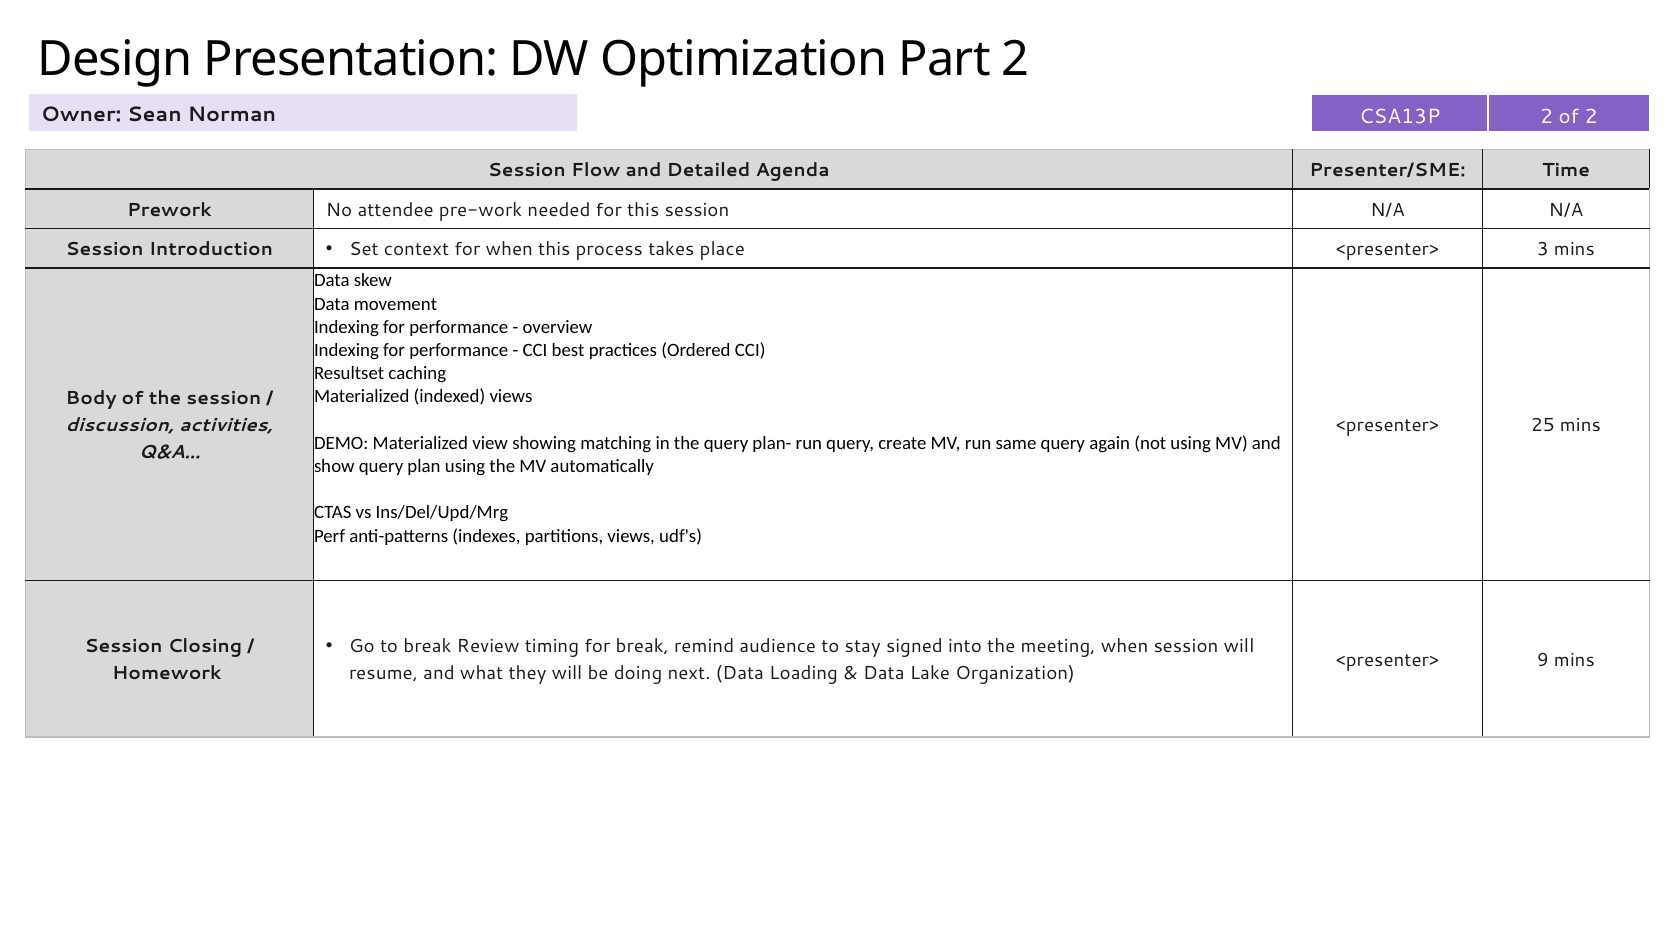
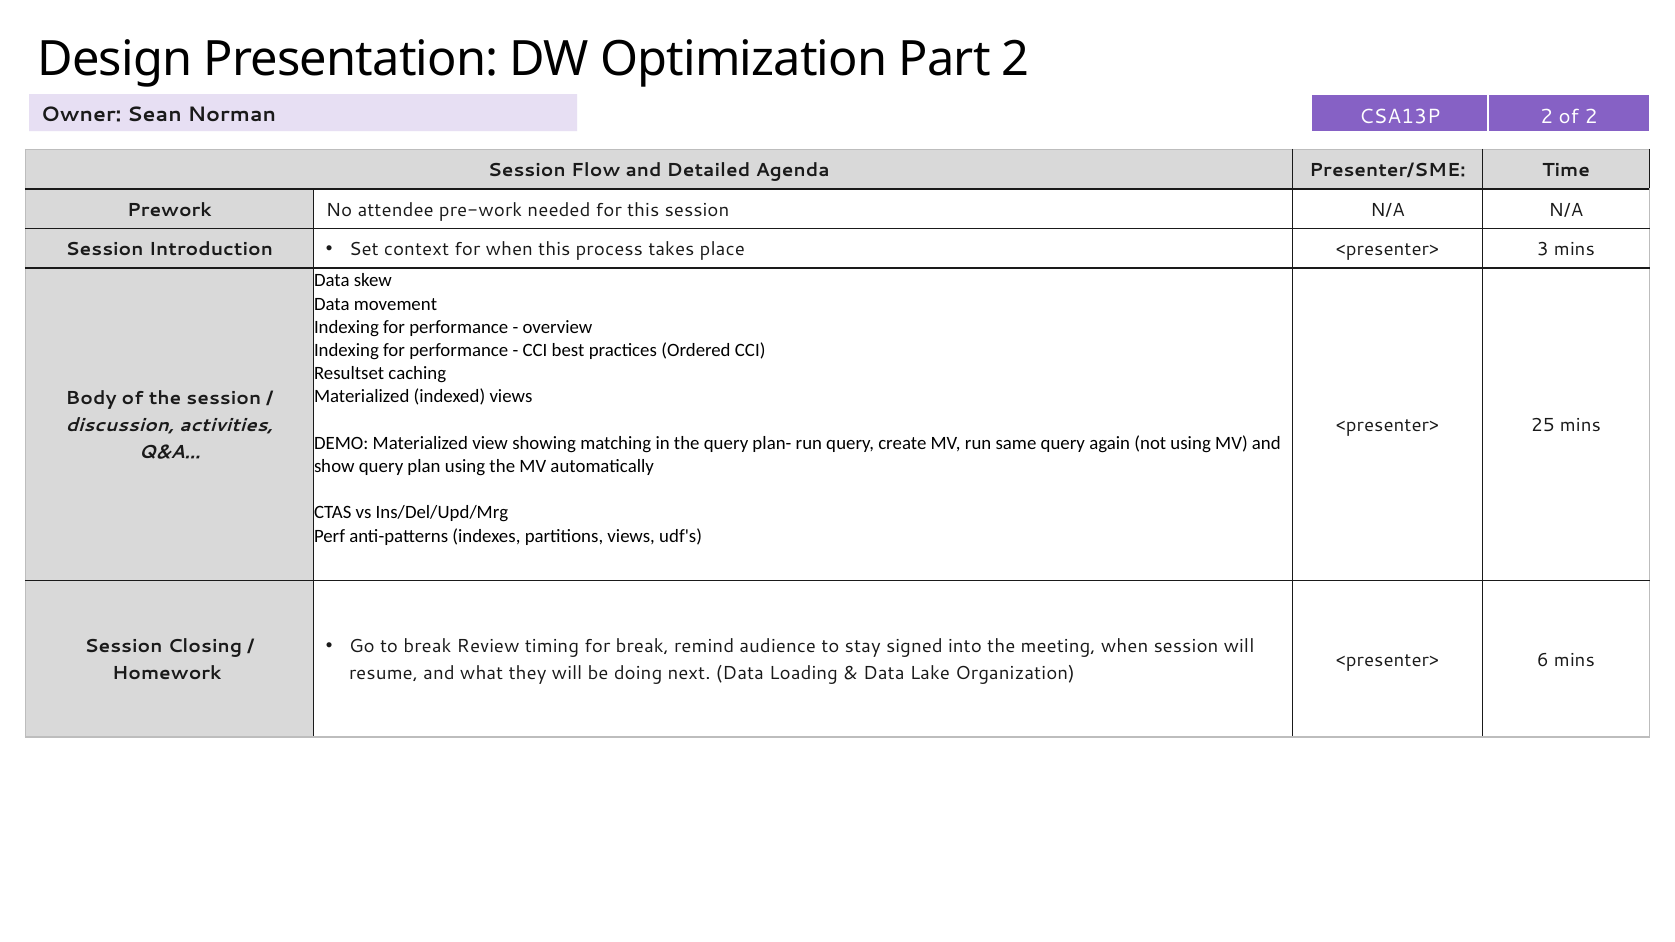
9: 9 -> 6 (1543, 660)
